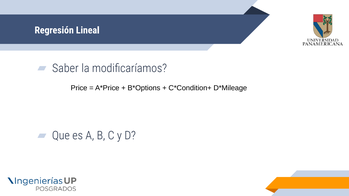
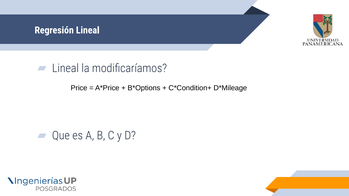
Saber: Saber -> Lineal (65, 68)
